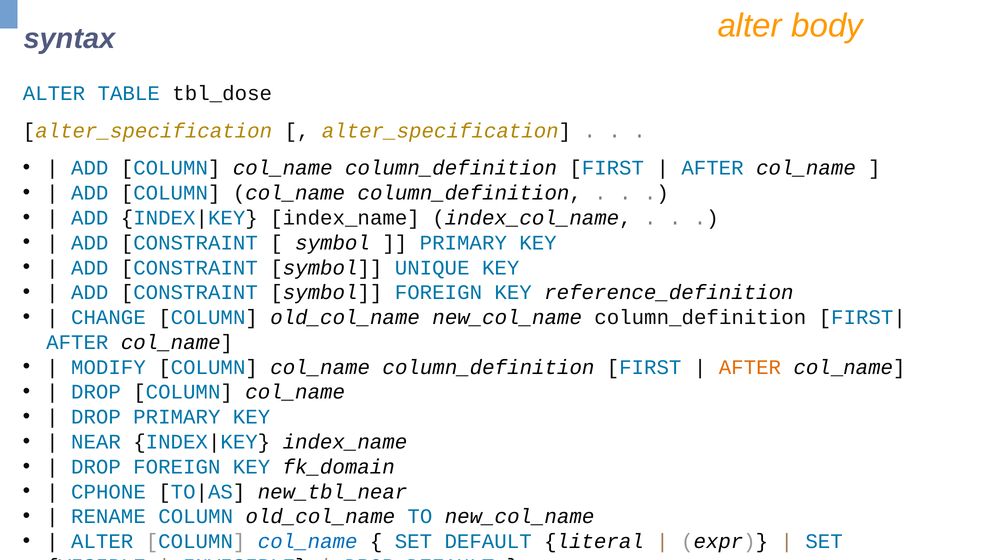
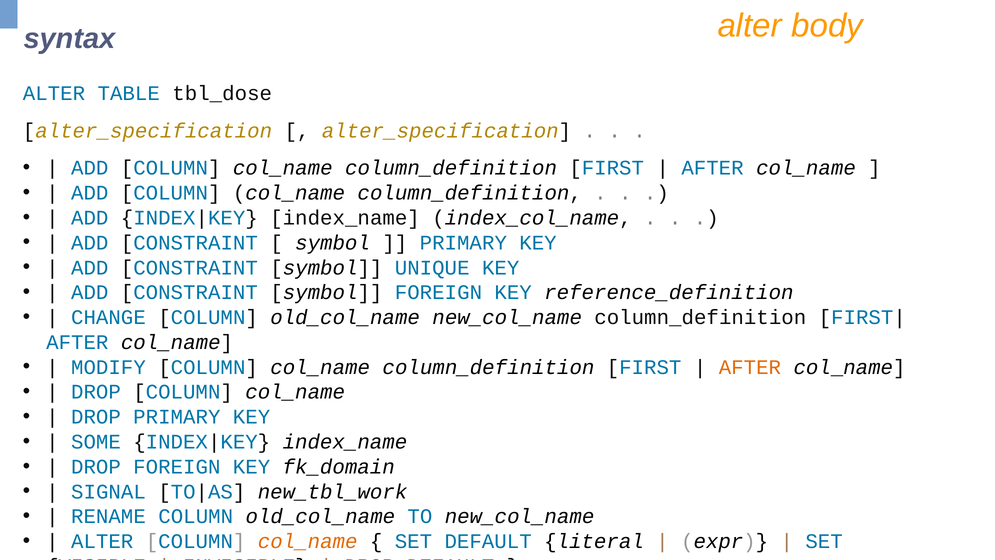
NEAR: NEAR -> SOME (96, 442)
CPHONE: CPHONE -> SIGNAL (108, 491)
new_tbl_near: new_tbl_near -> new_tbl_work (333, 491)
col_name colour: blue -> orange (308, 541)
